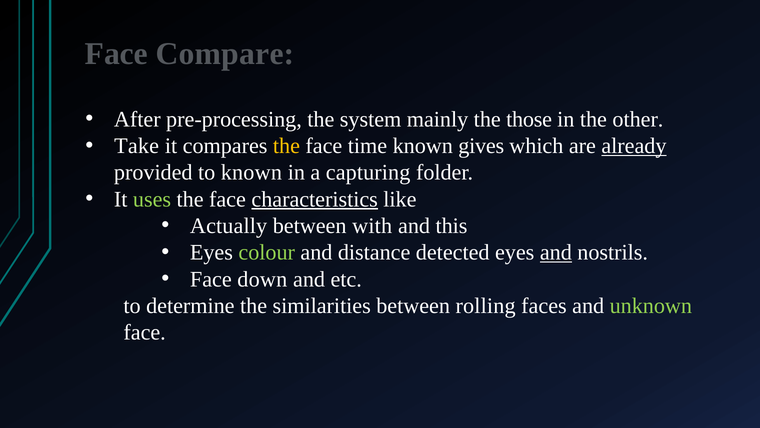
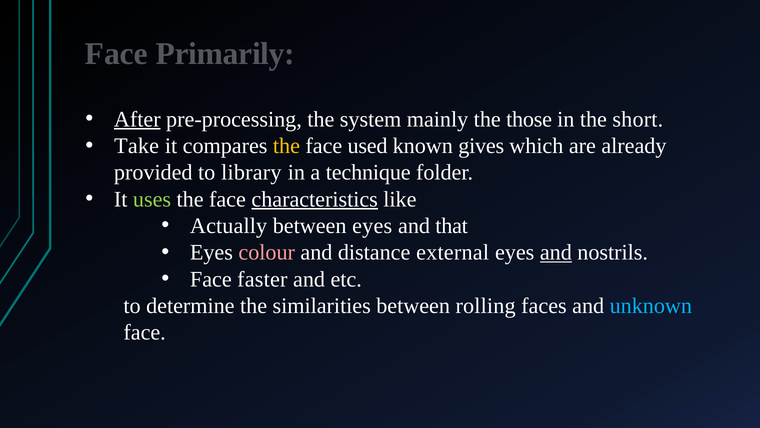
Compare: Compare -> Primarily (225, 54)
After underline: none -> present (137, 119)
other: other -> short (638, 119)
time: time -> used (368, 146)
already underline: present -> none (634, 146)
to known: known -> library (251, 172)
capturing: capturing -> technique (368, 172)
between with: with -> eyes (372, 226)
this: this -> that (452, 226)
colour colour: light green -> pink (267, 252)
detected: detected -> external (453, 252)
down: down -> faster (262, 279)
unknown colour: light green -> light blue (651, 306)
